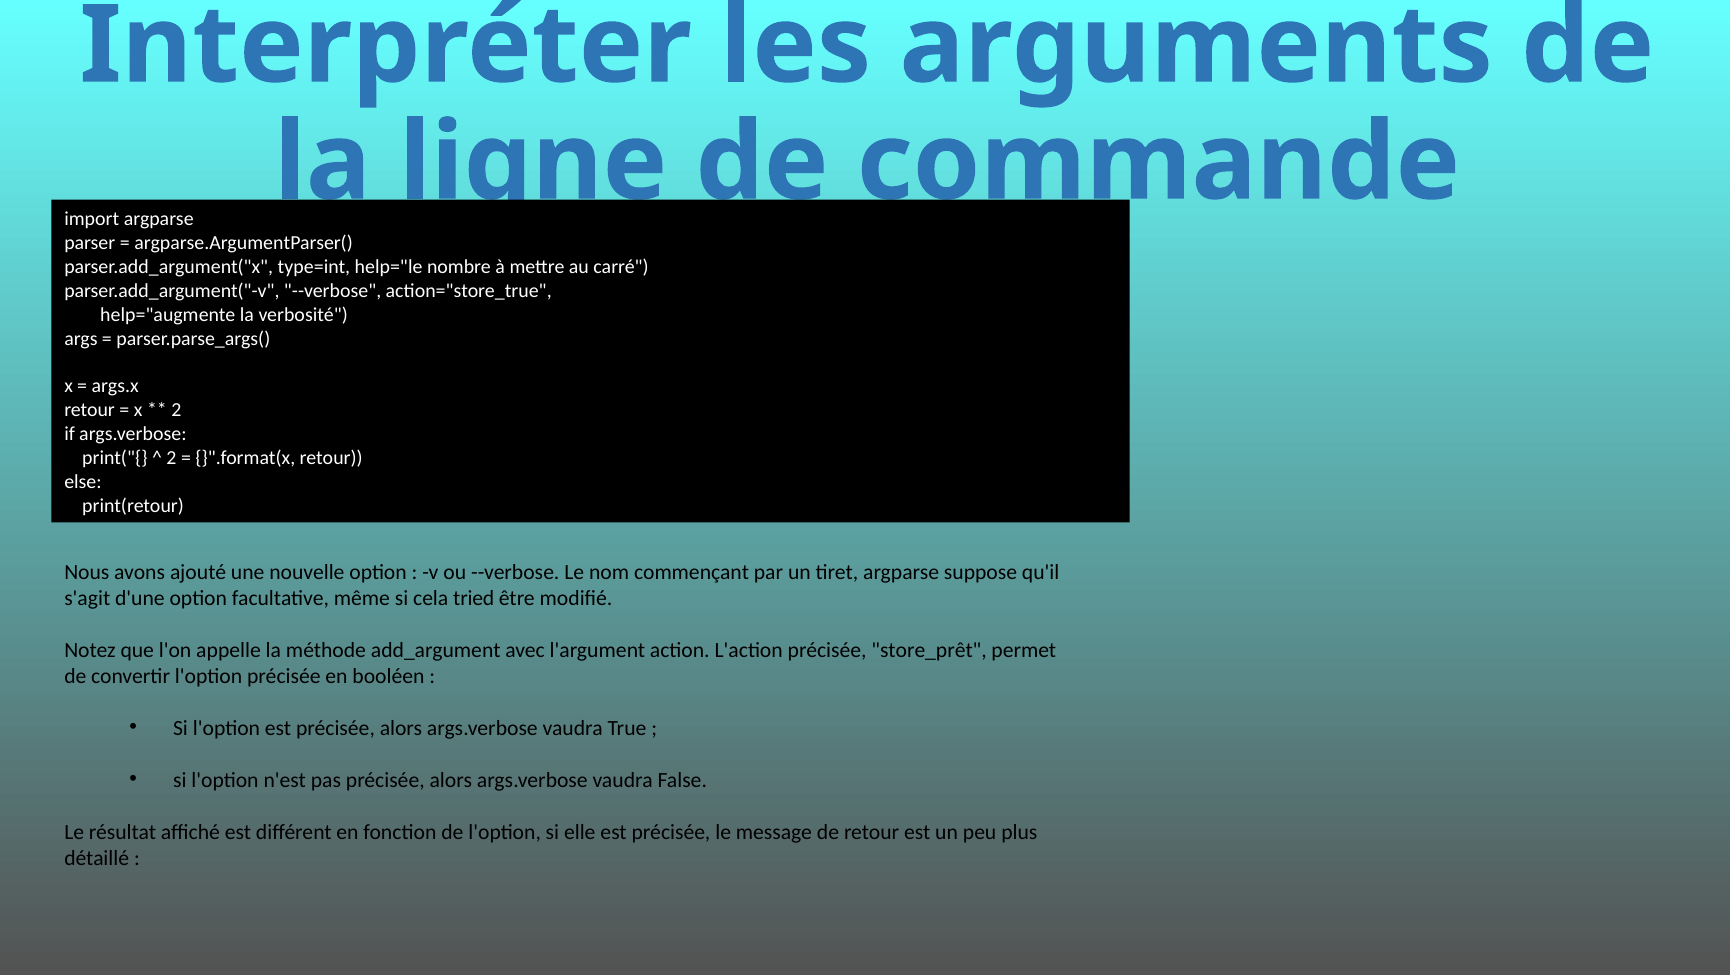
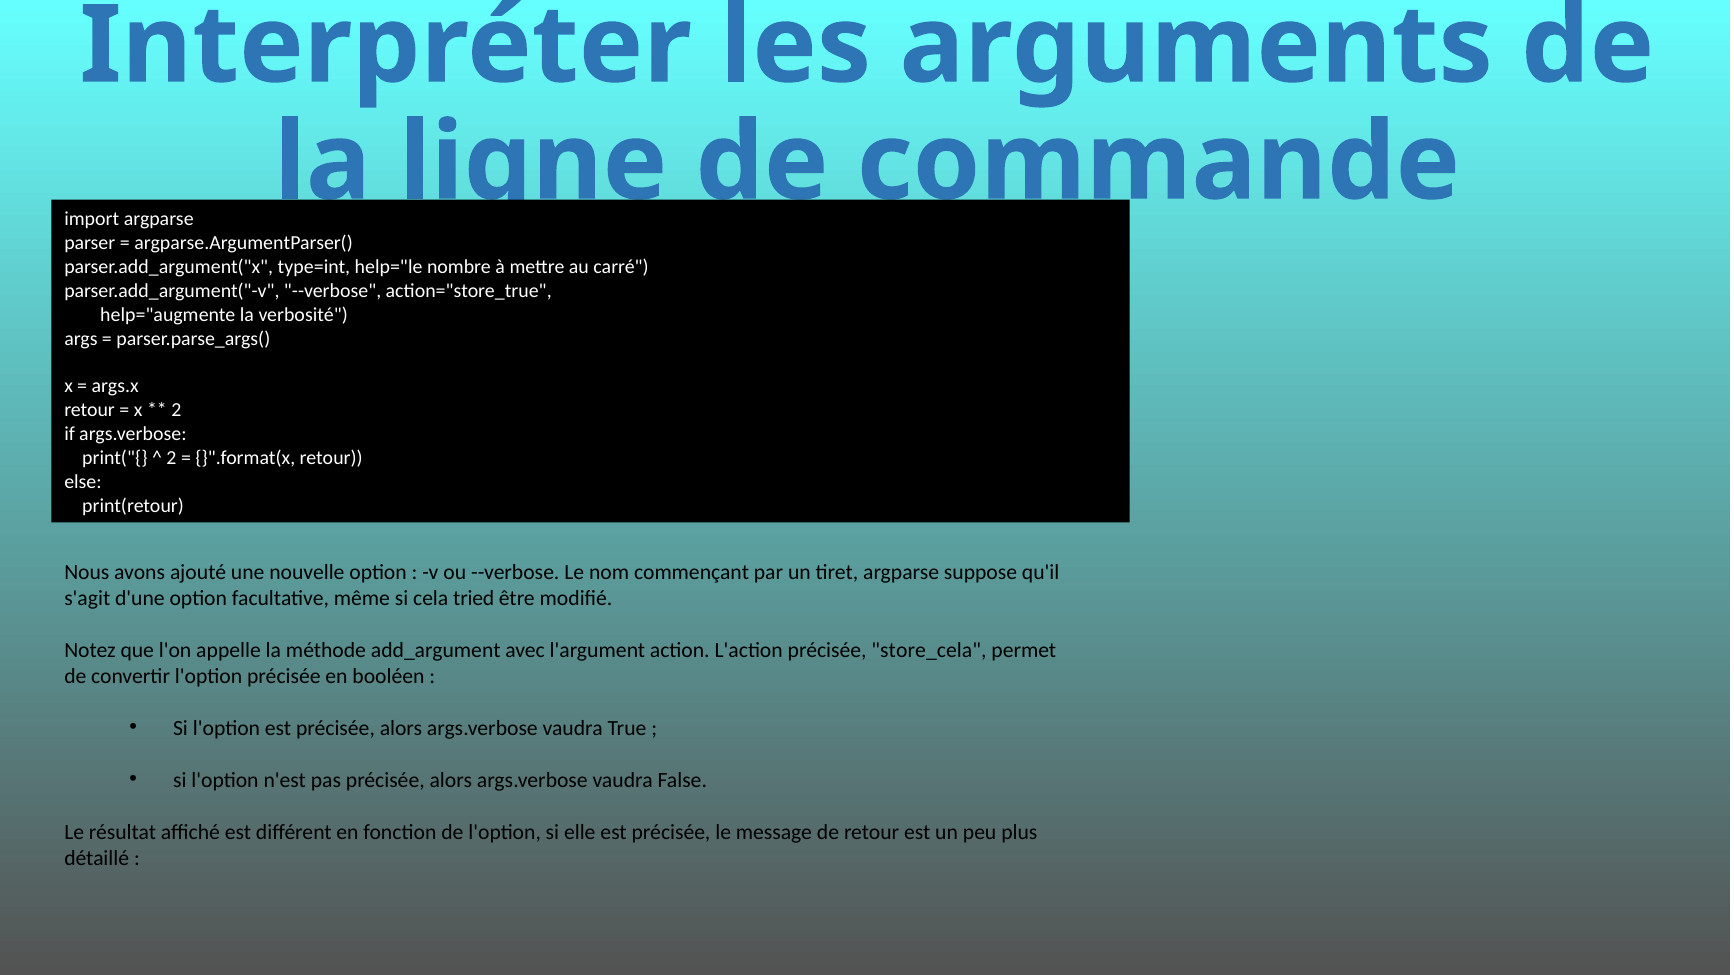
store_prêt: store_prêt -> store_cela (929, 650)
